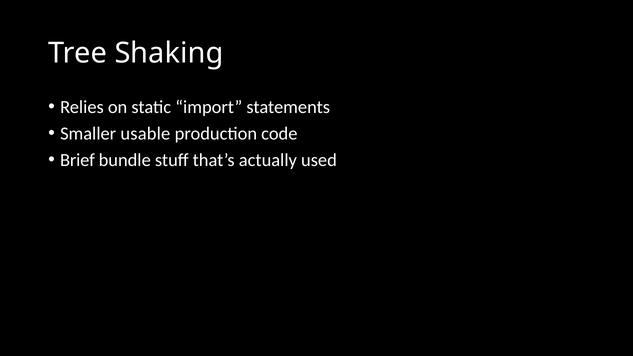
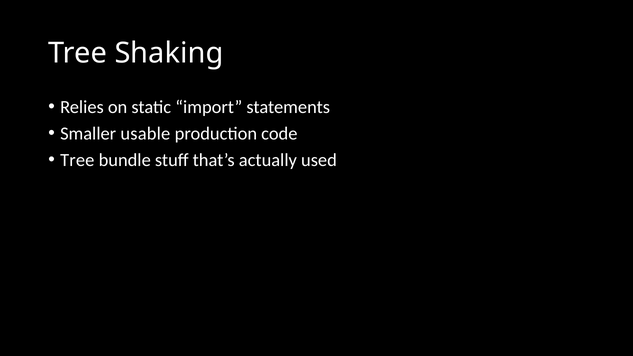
Brief: Brief -> Tree (77, 160)
